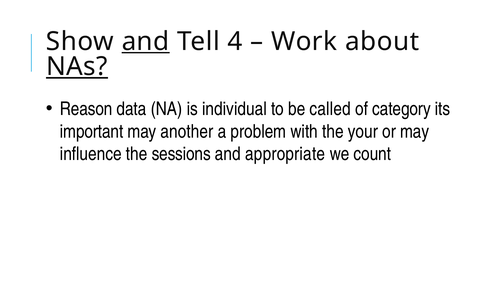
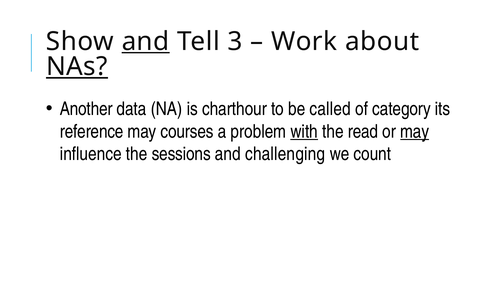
4: 4 -> 3 (235, 41)
Reason: Reason -> Another (86, 109)
individual: individual -> charthour (235, 109)
important: important -> reference (92, 131)
another: another -> courses (187, 131)
with underline: none -> present (304, 131)
your: your -> read (363, 131)
may underline: none -> present (415, 131)
appropriate: appropriate -> challenging (285, 154)
